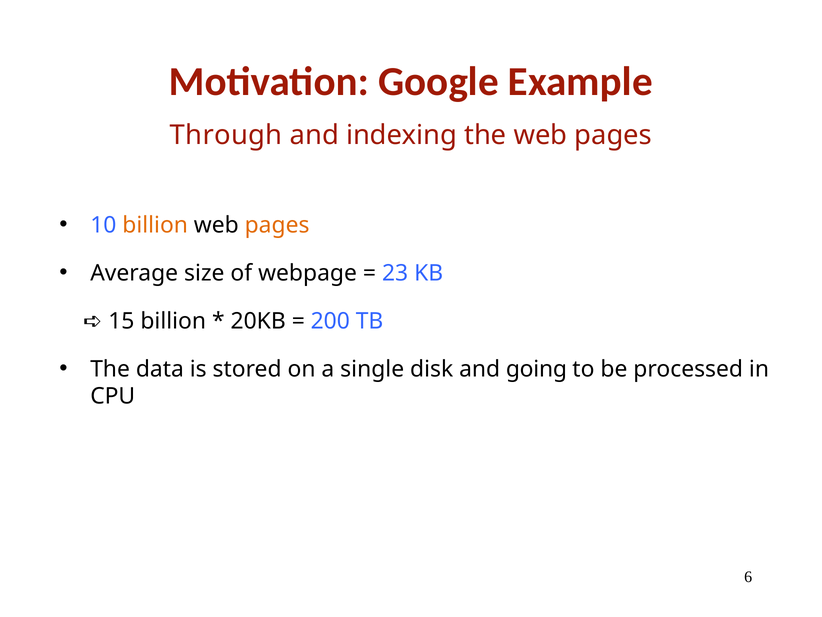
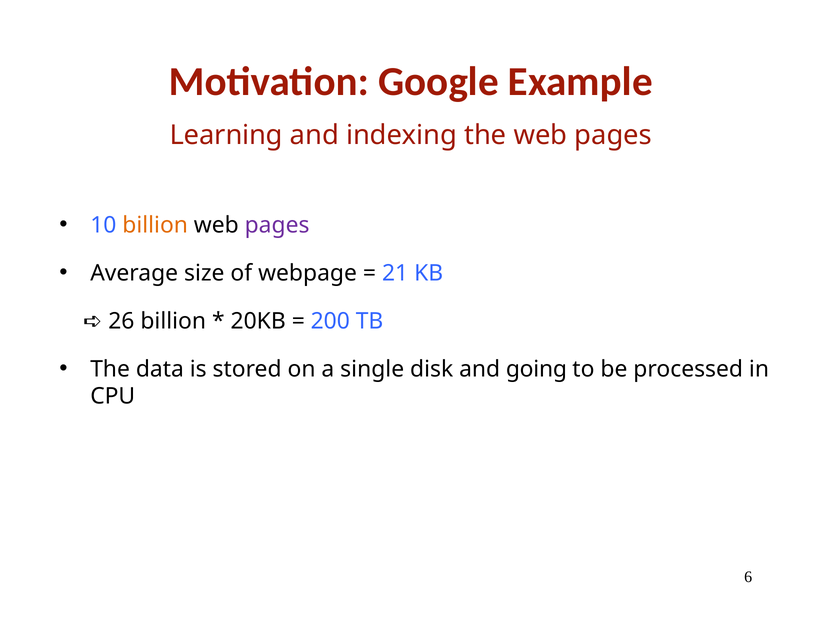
Through: Through -> Learning (226, 135)
pages colour: orange -> purple (277, 225)
23: 23 -> 21 (395, 273)
15: 15 -> 26 (121, 321)
